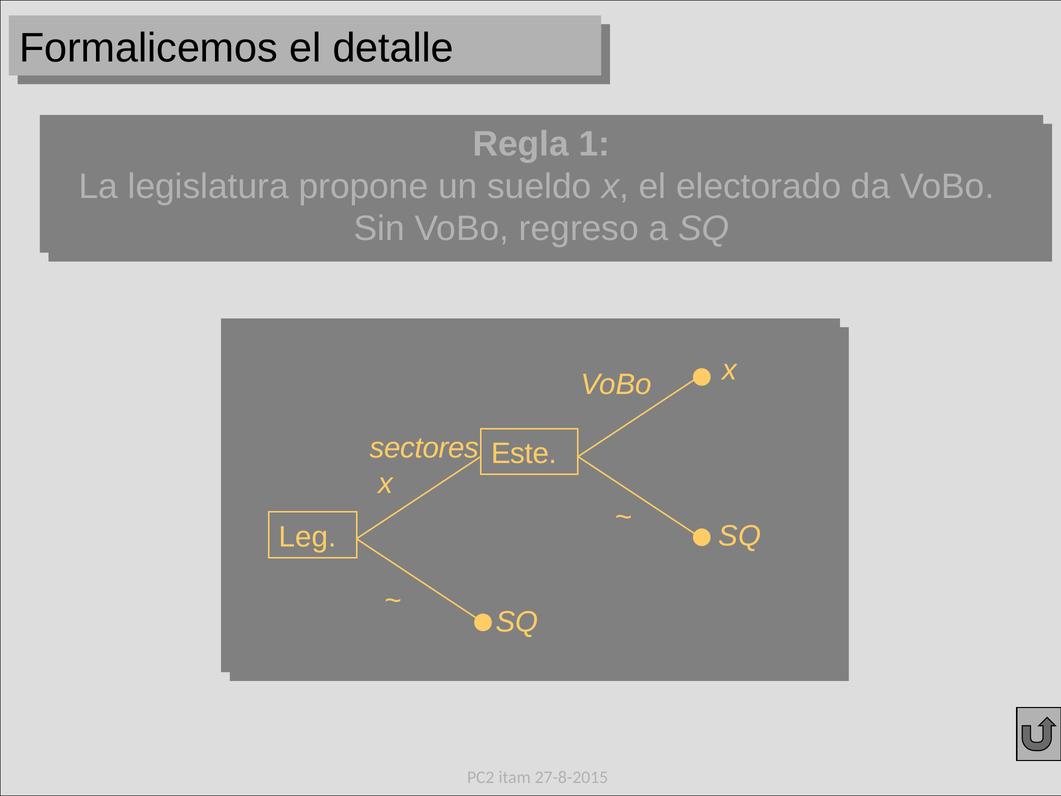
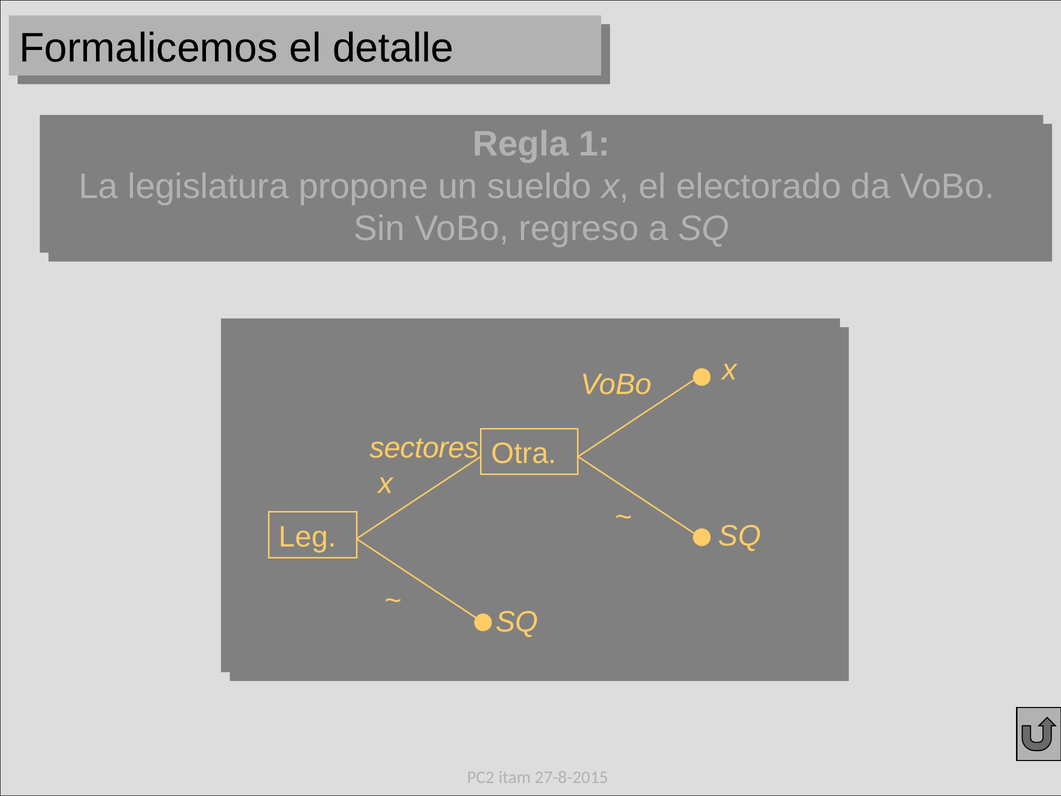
Este: Este -> Otra (524, 453)
